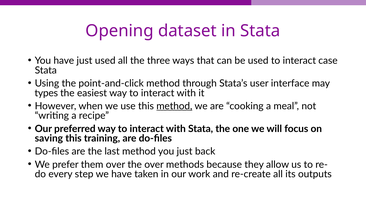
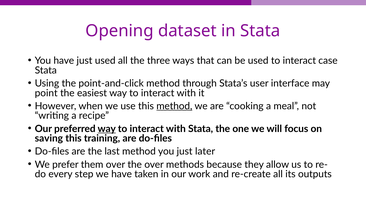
types: types -> point (46, 93)
way underline: none -> present (107, 129)
back: back -> later (205, 151)
